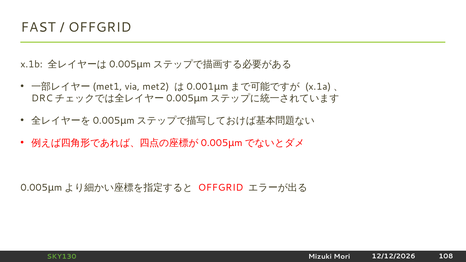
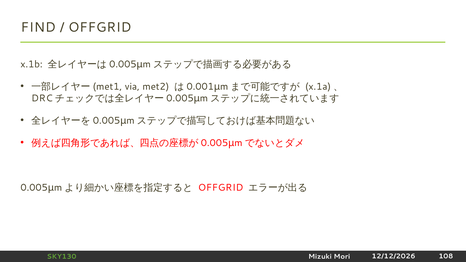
FAST: FAST -> FIND (38, 27)
